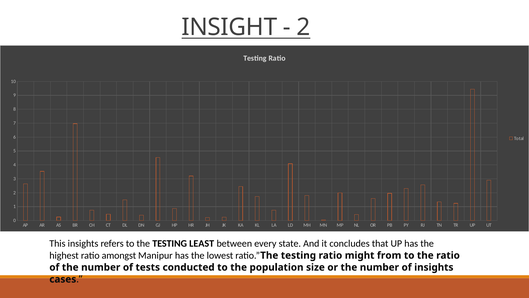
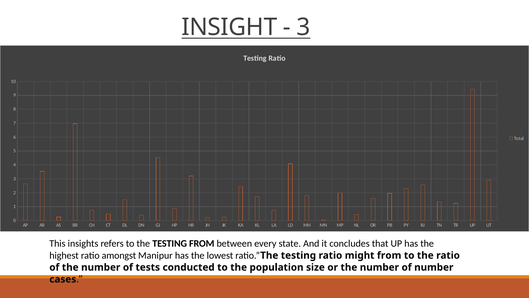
2: 2 -> 3 (303, 27)
TESTING LEAST: LEAST -> FROM (202, 243)
of insights: insights -> number (434, 267)
